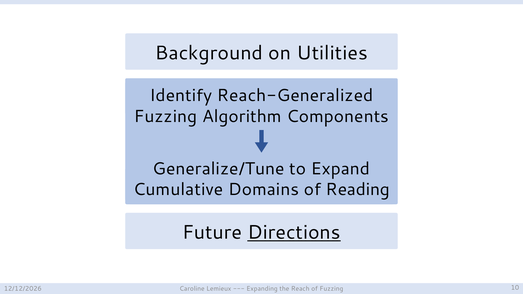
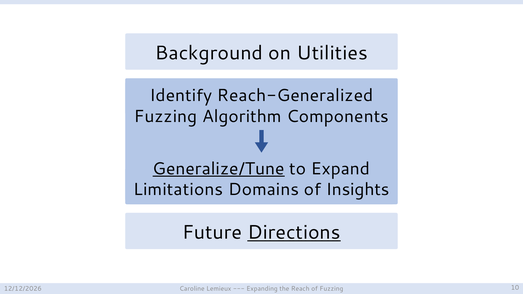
Generalize/Tune underline: none -> present (219, 169)
Cumulative: Cumulative -> Limitations (178, 190)
Reading: Reading -> Insights (358, 190)
